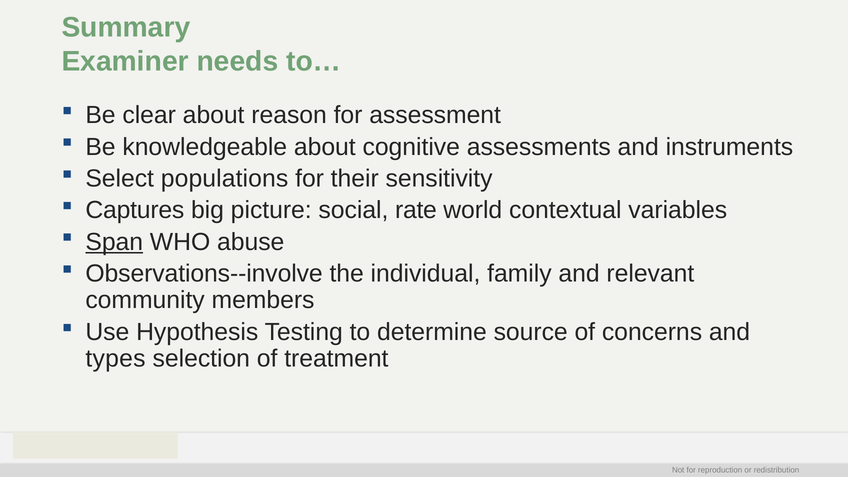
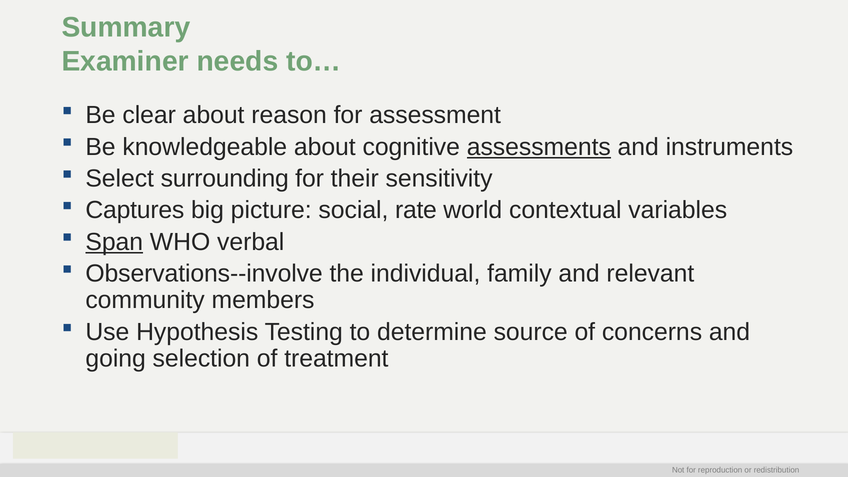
assessments underline: none -> present (539, 147)
populations: populations -> surrounding (225, 179)
abuse: abuse -> verbal (251, 242)
types: types -> going (116, 359)
